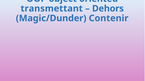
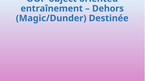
transmettant: transmettant -> entraînement (52, 9)
Contenir: Contenir -> Destinée (109, 18)
